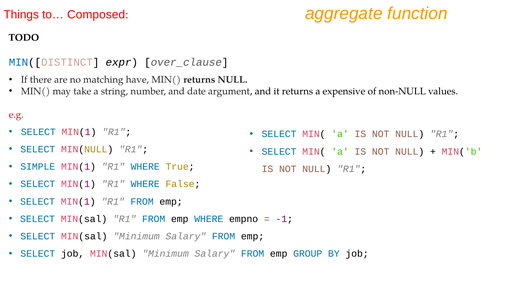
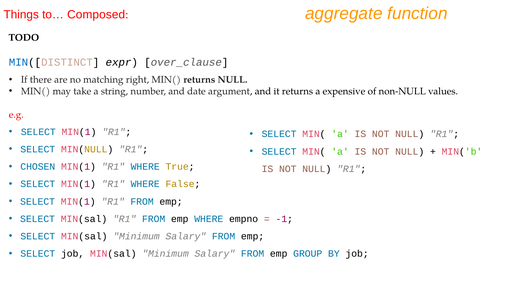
have: have -> right (137, 80)
SIMPLE: SIMPLE -> CHOSEN (38, 167)
